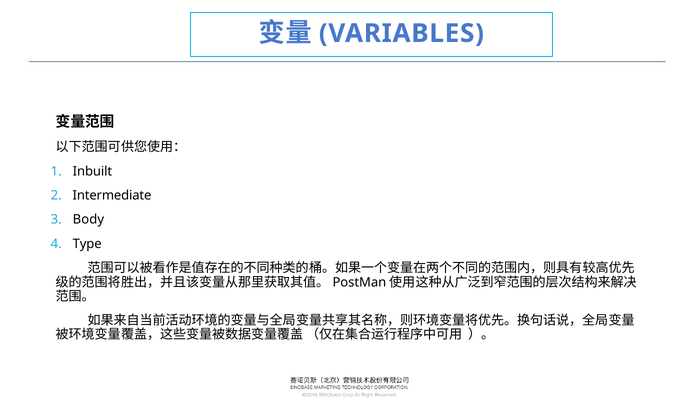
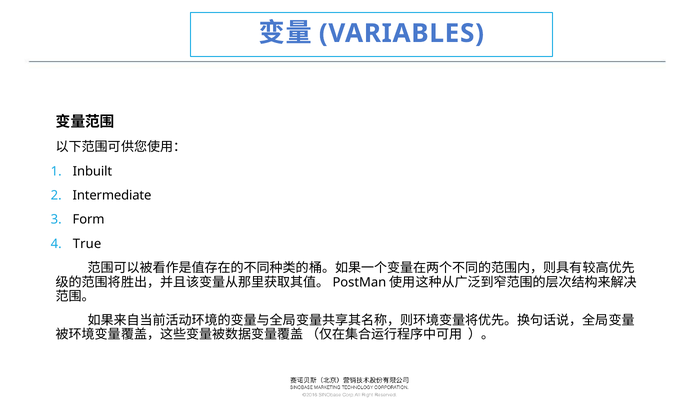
Body: Body -> Form (89, 219)
Type: Type -> True (87, 244)
